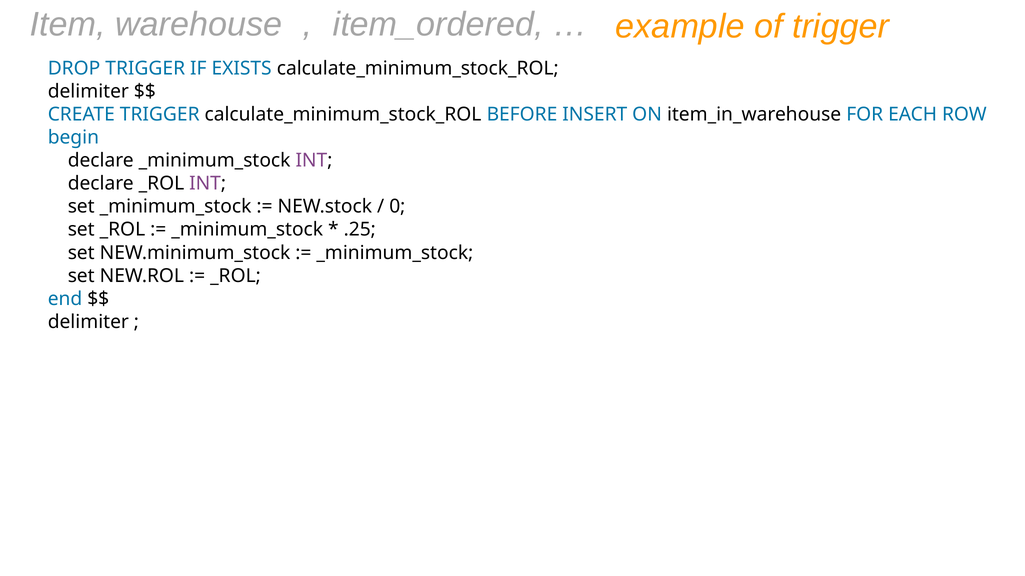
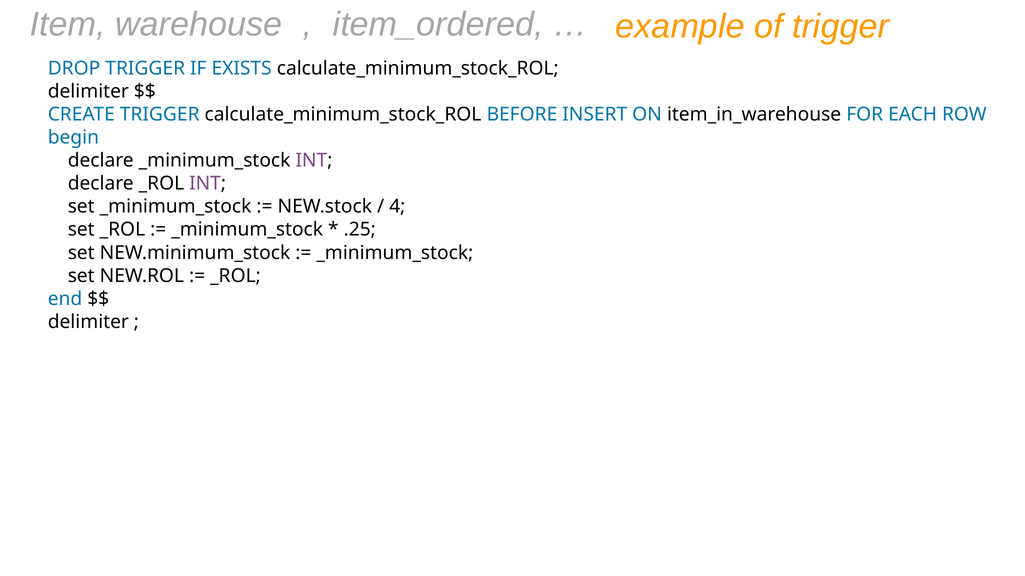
0: 0 -> 4 (397, 207)
